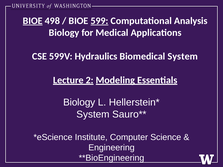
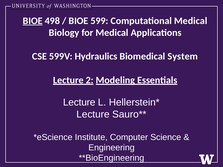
599 underline: present -> none (99, 21)
Computational Analysis: Analysis -> Medical (191, 21)
Biology: Biology -> Lecture (79, 103)
System: System -> Lecture (93, 114)
